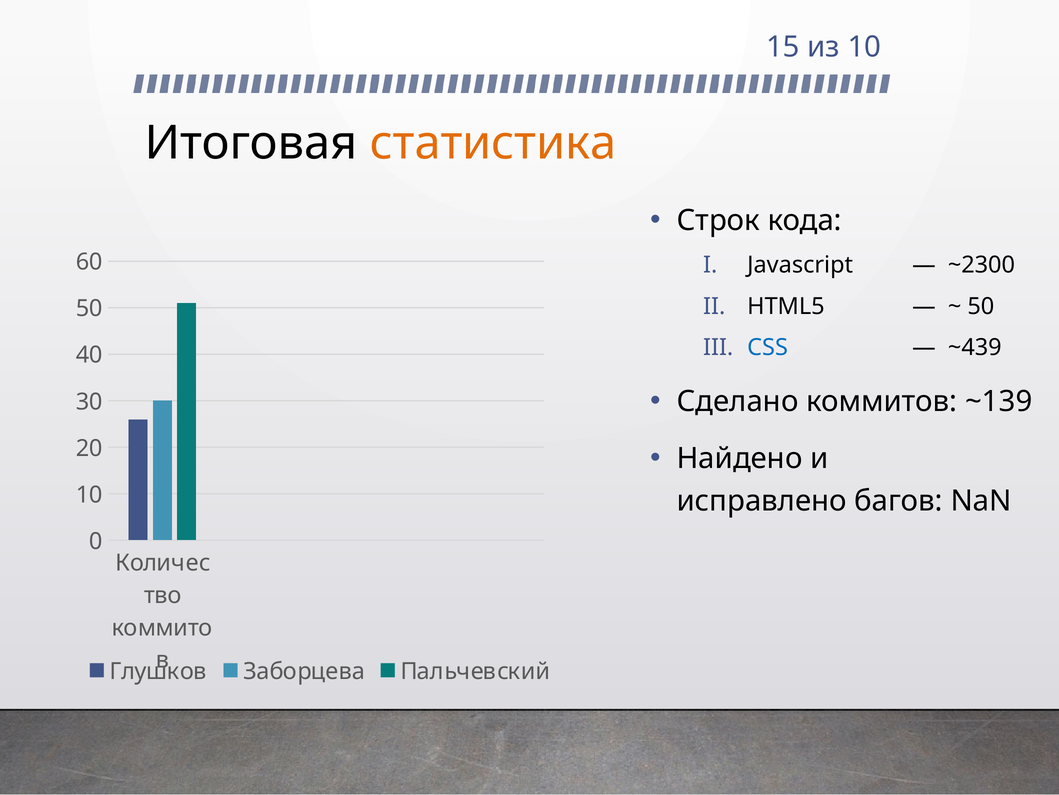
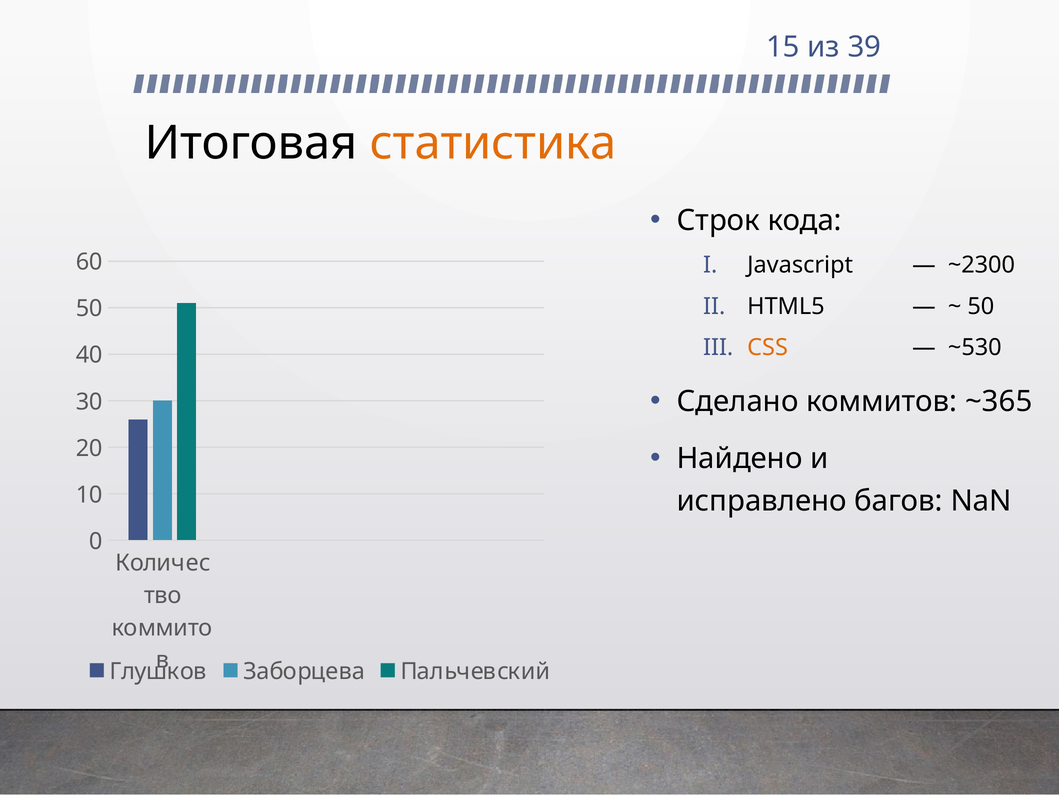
из 10: 10 -> 39 (864, 47)
CSS colour: blue -> orange (768, 347)
~439: ~439 -> ~530 (975, 347)
~139: ~139 -> ~365 (999, 401)
